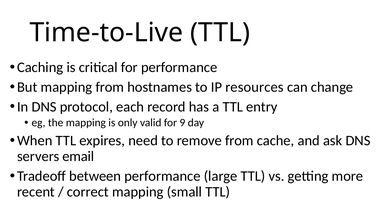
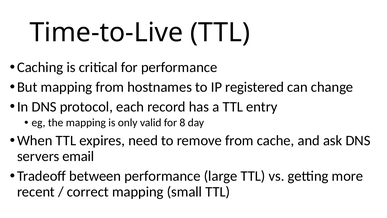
resources: resources -> registered (255, 87)
9: 9 -> 8 (182, 123)
